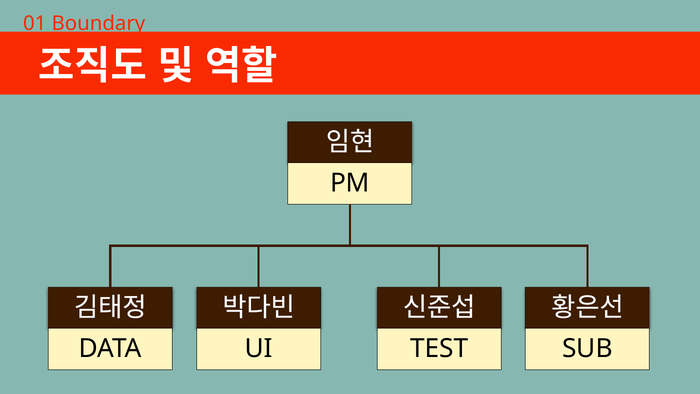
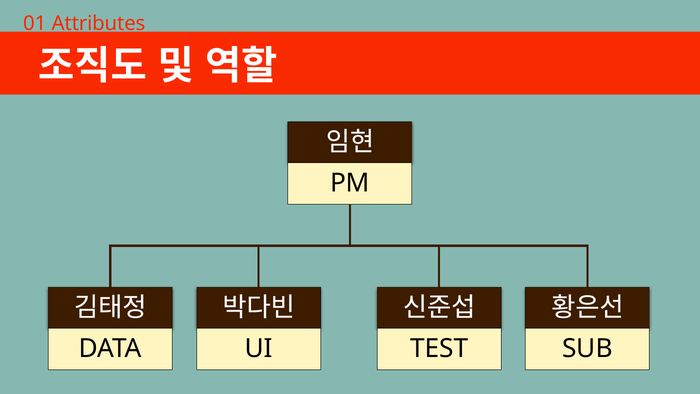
Boundary: Boundary -> Attributes (98, 24)
